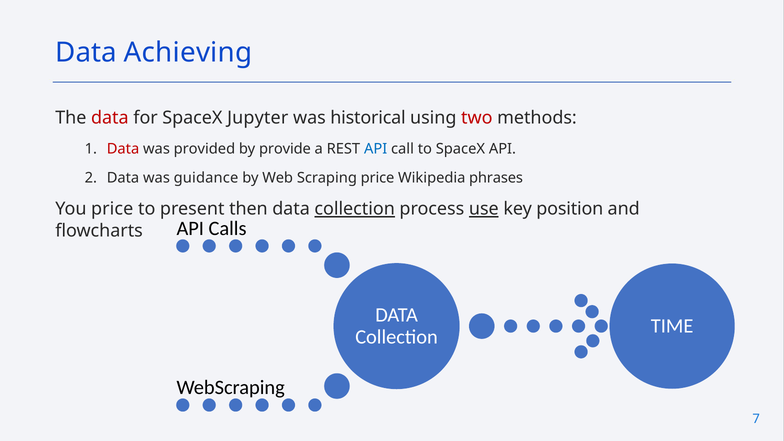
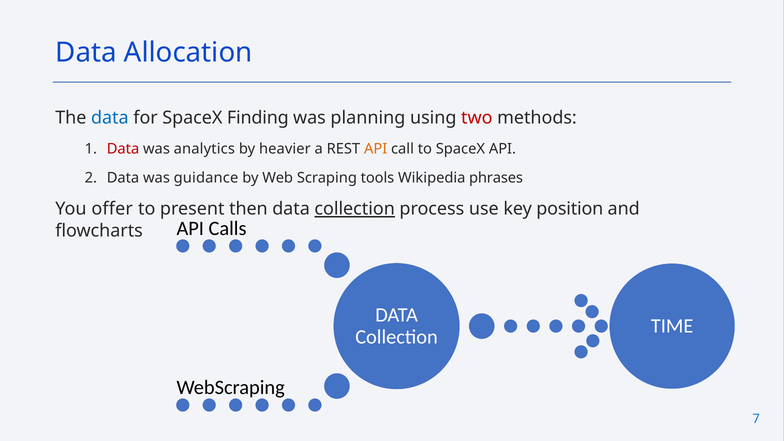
Achieving: Achieving -> Allocation (188, 52)
data colour: red -> blue (110, 118)
Jupyter: Jupyter -> Finding (258, 118)
historical: historical -> planning (368, 118)
provided: provided -> analytics (204, 149)
provide: provide -> heavier (285, 149)
API colour: blue -> orange (376, 149)
Scraping price: price -> tools (378, 178)
You price: price -> offer (112, 209)
use underline: present -> none (484, 209)
